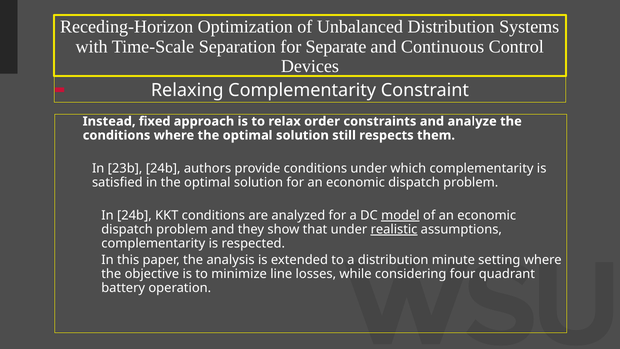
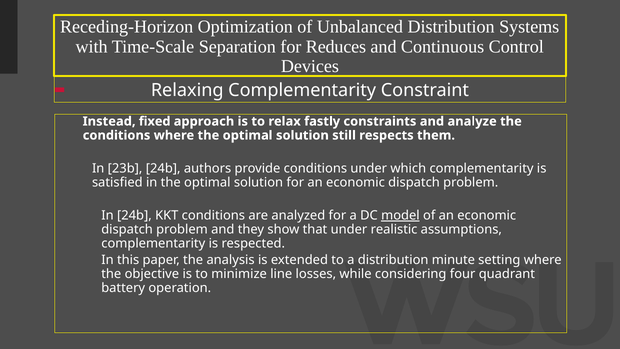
Separate: Separate -> Reduces (336, 47)
order: order -> fastly (322, 121)
realistic underline: present -> none (394, 229)
